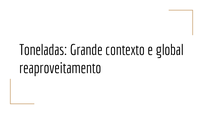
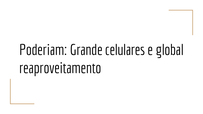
Toneladas: Toneladas -> Poderiam (43, 50)
contexto: contexto -> celulares (125, 50)
